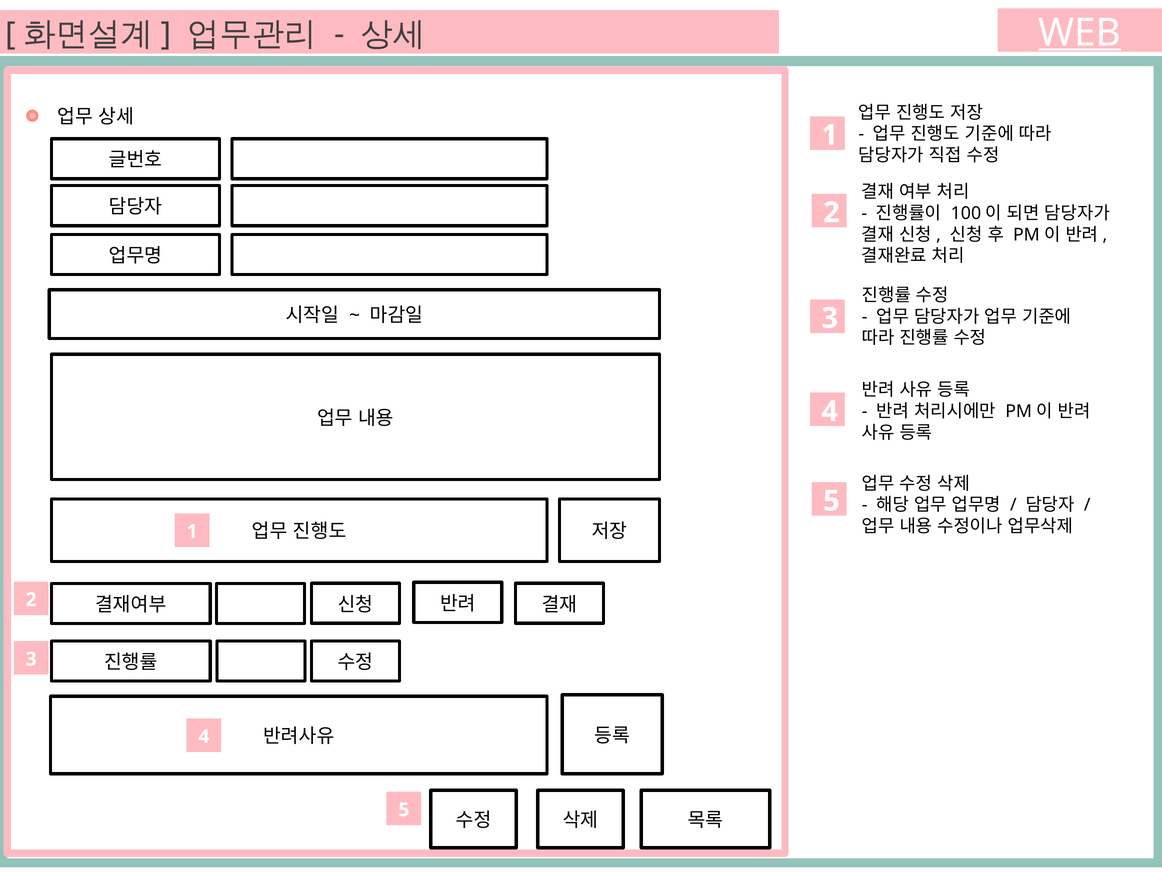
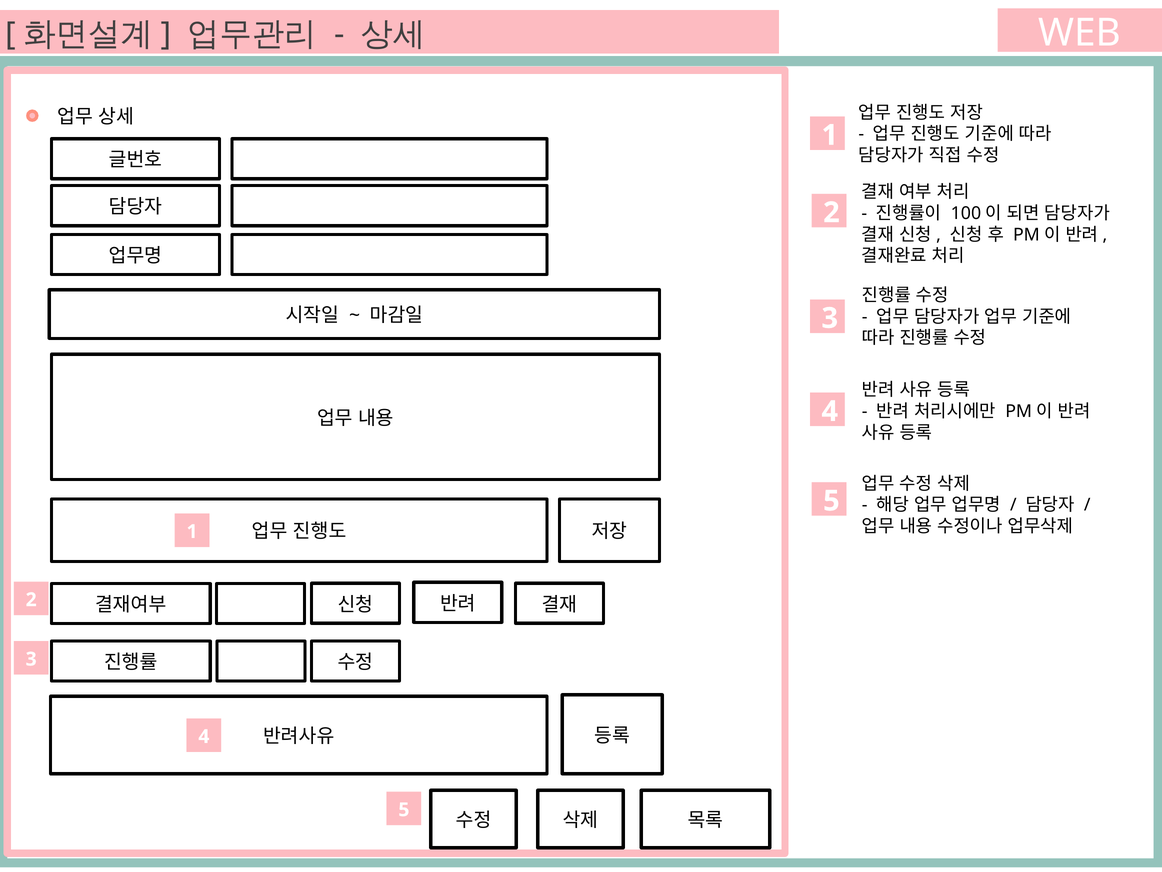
WEB underline: present -> none (1080, 33)
